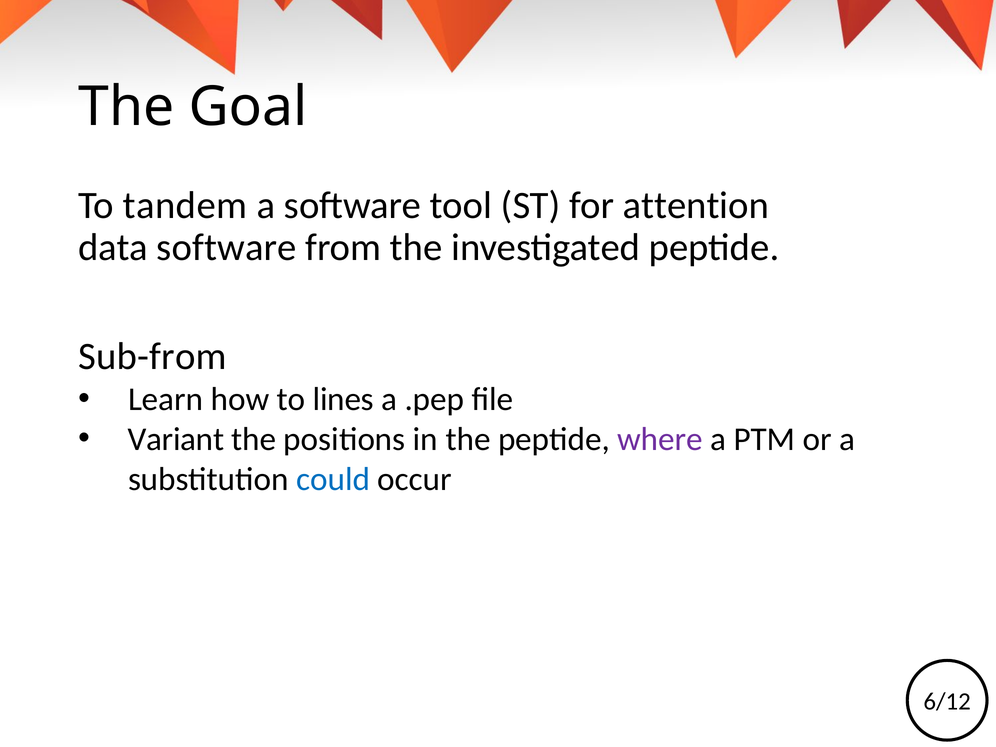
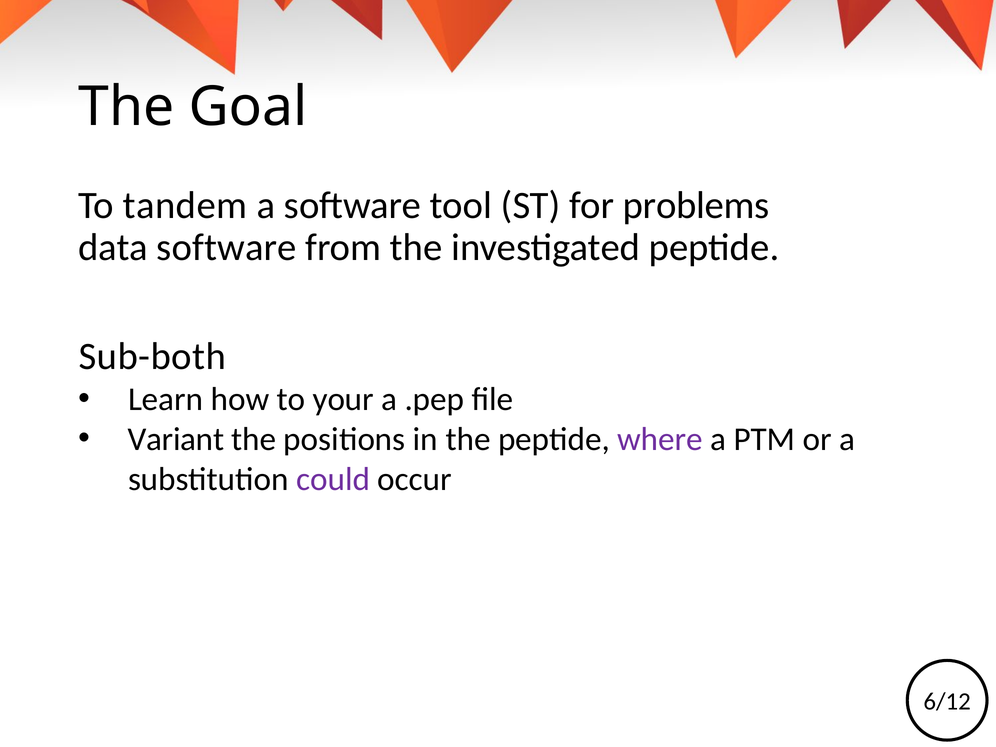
attention: attention -> problems (696, 206)
Sub-from: Sub-from -> Sub-both (152, 357)
lines: lines -> your (343, 399)
could colour: blue -> purple (333, 479)
